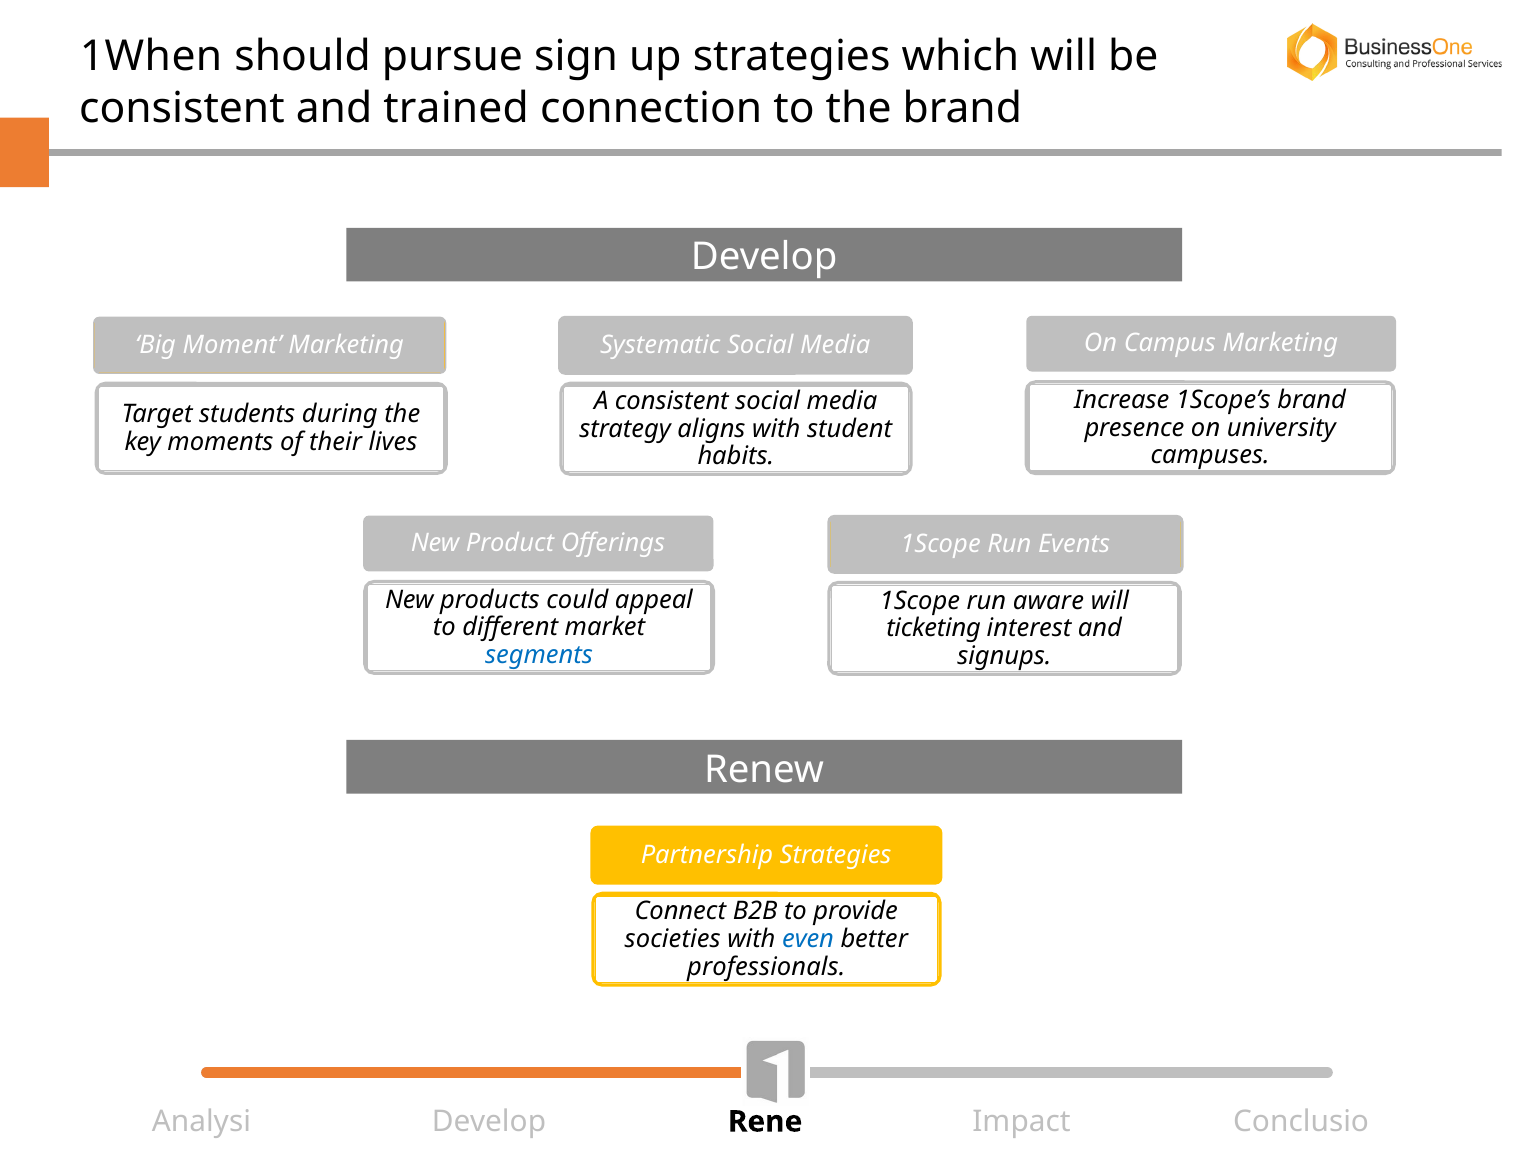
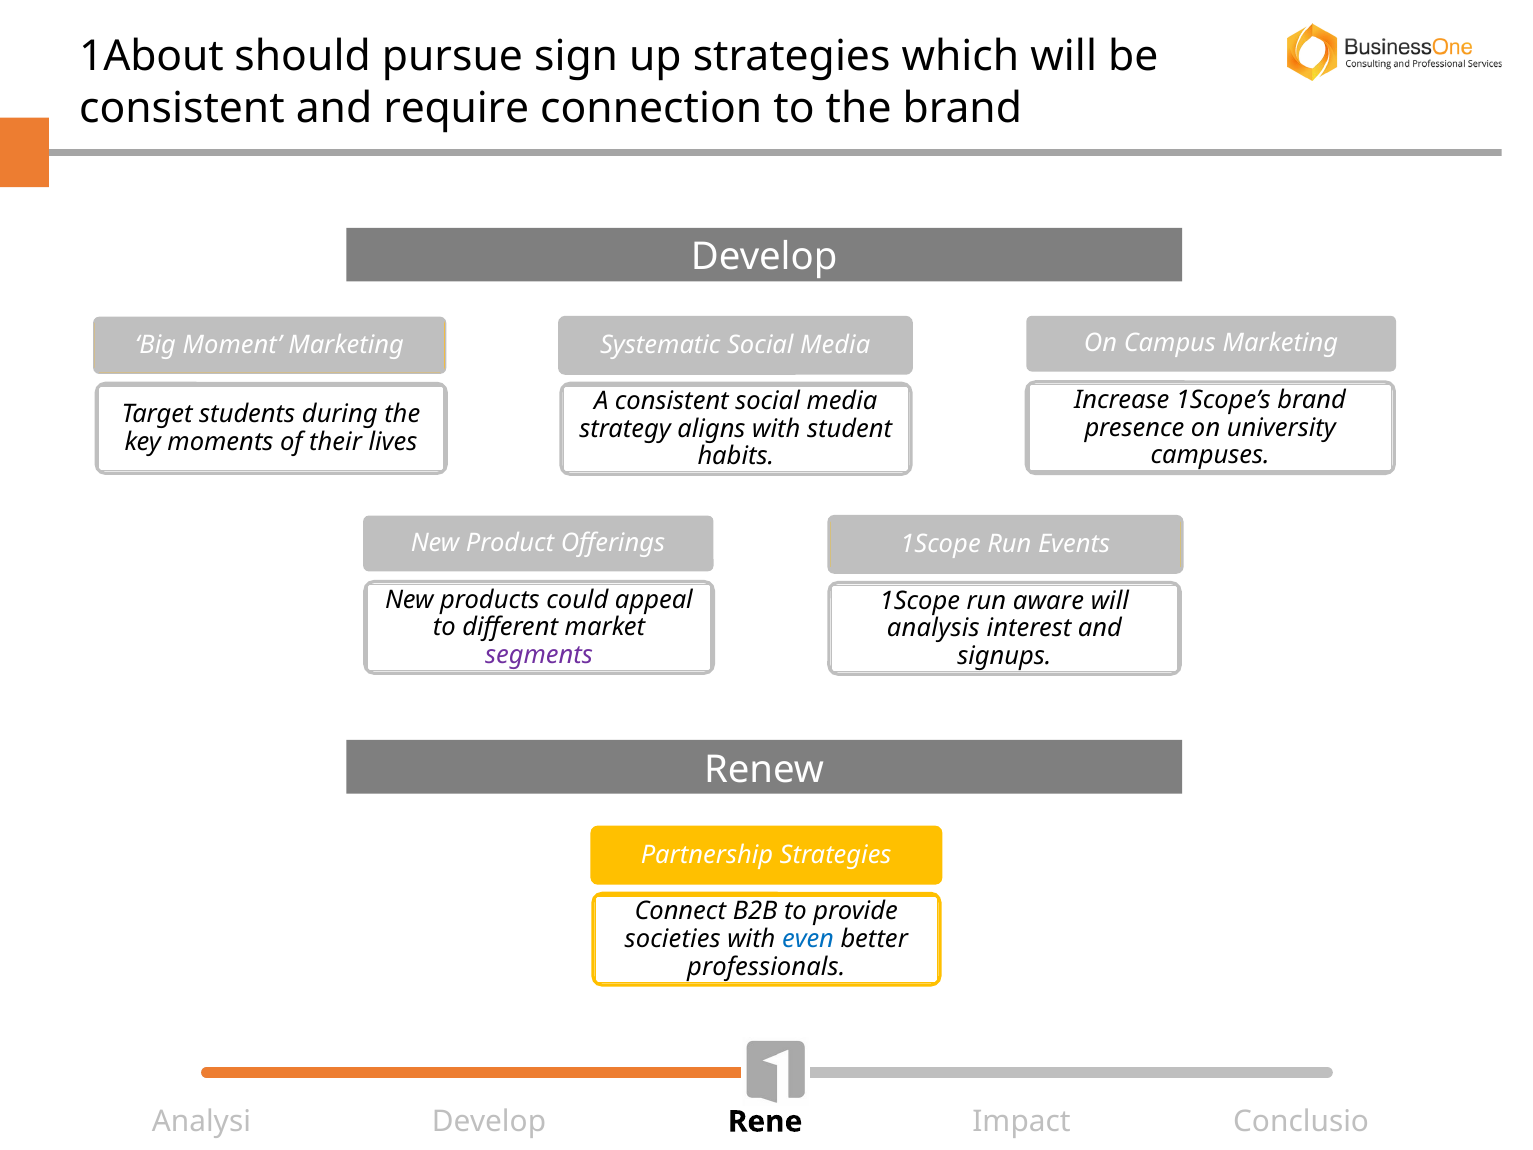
1When: 1When -> 1About (151, 57)
trained: trained -> require (456, 108)
ticketing: ticketing -> analysis (933, 628)
segments colour: blue -> purple (539, 655)
